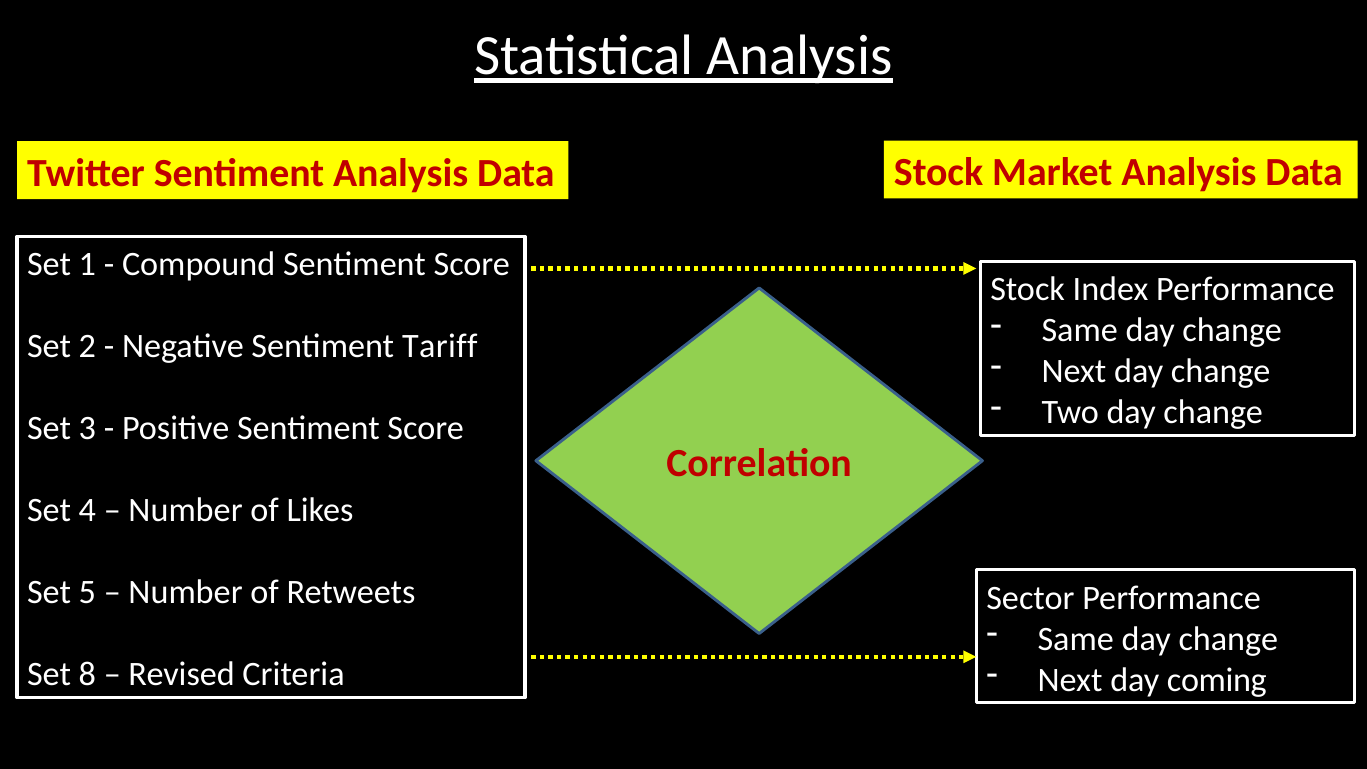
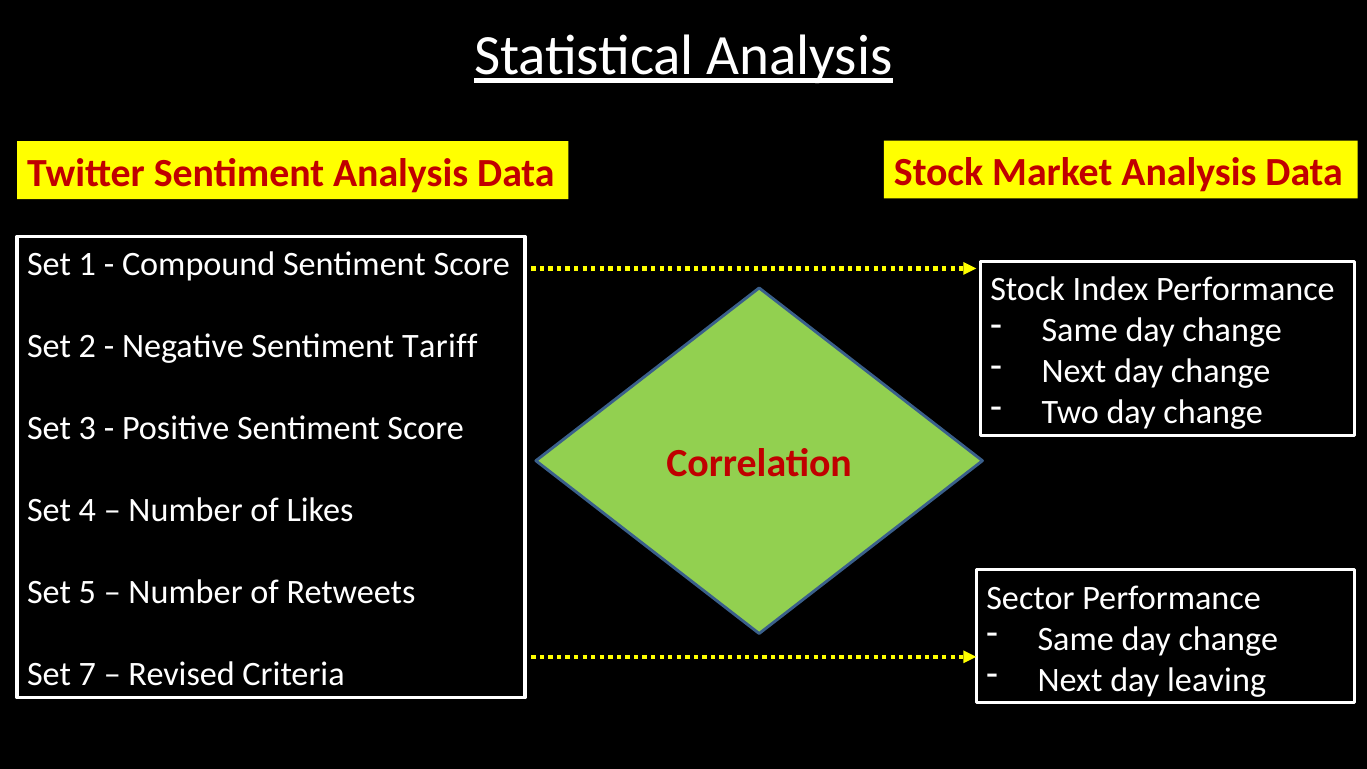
8: 8 -> 7 (87, 674)
coming: coming -> leaving (1217, 680)
